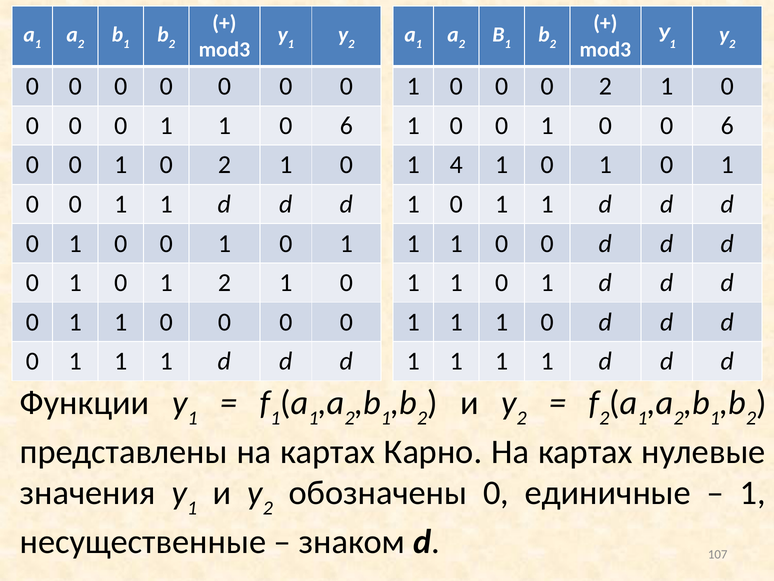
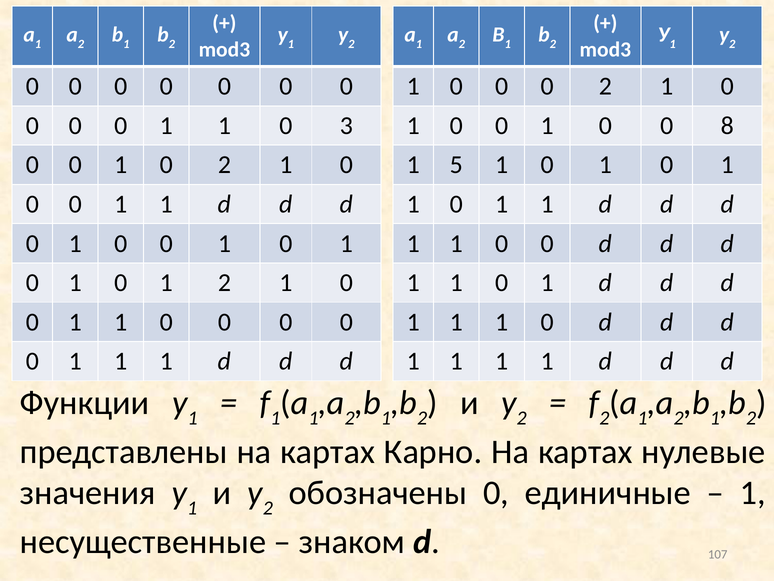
1 0 6: 6 -> 3 (346, 126)
0 0 6: 6 -> 8 (727, 126)
4: 4 -> 5 (456, 165)
